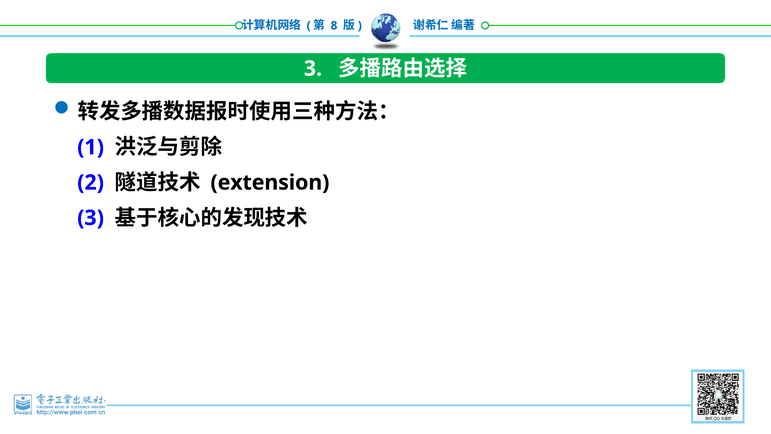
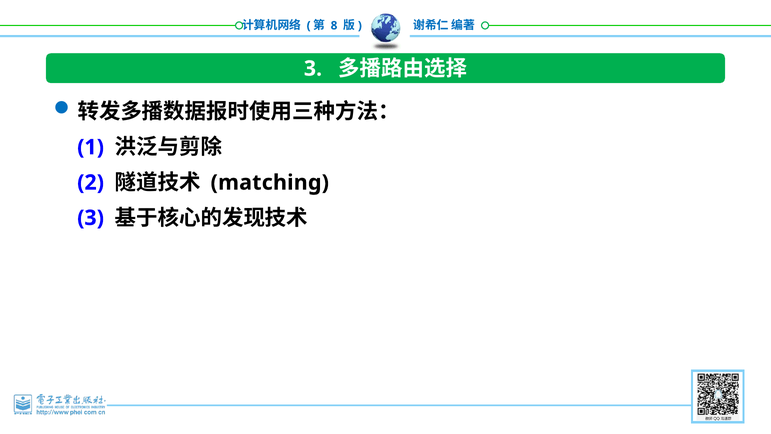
extension: extension -> matching (270, 182)
